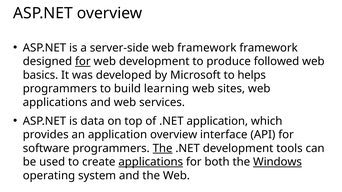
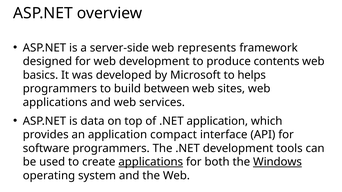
web framework: framework -> represents (207, 48)
for underline: present -> none (83, 62)
followed: followed -> contents (277, 62)
learning: learning -> between (167, 89)
application overview: overview -> compact (174, 135)
The underline: present -> none (163, 149)
